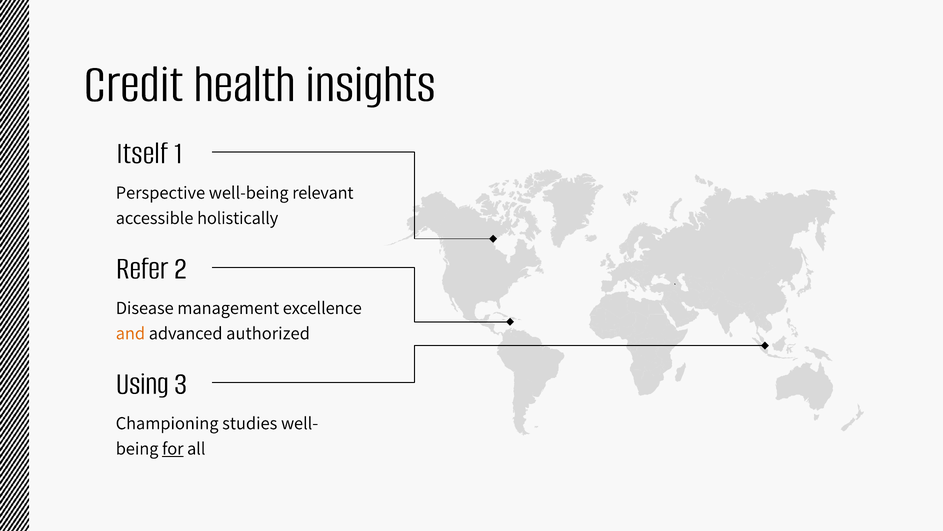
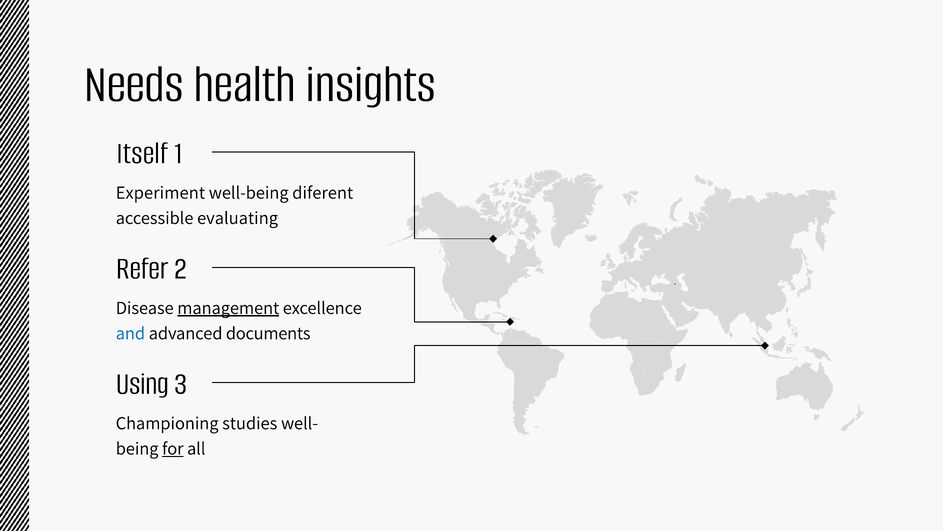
Credit: Credit -> Needs (134, 83)
Perspective: Perspective -> Experiment (160, 192)
relevant: relevant -> diferent (323, 192)
holistically: holistically -> evaluating (238, 218)
management underline: none -> present (228, 308)
and colour: orange -> blue (130, 333)
authorized: authorized -> documents (268, 333)
